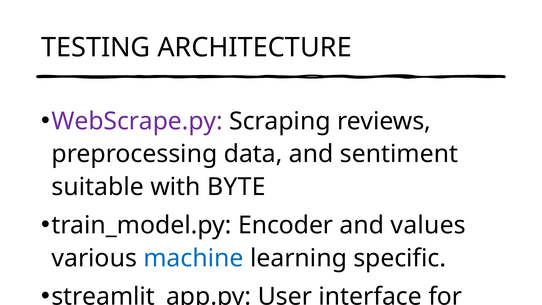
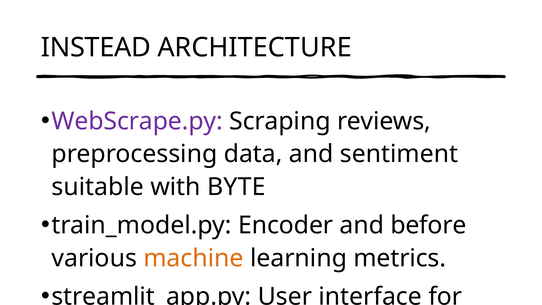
TESTING: TESTING -> INSTEAD (96, 48)
values: values -> before (428, 225)
machine colour: blue -> orange (193, 258)
specific: specific -> metrics (400, 258)
